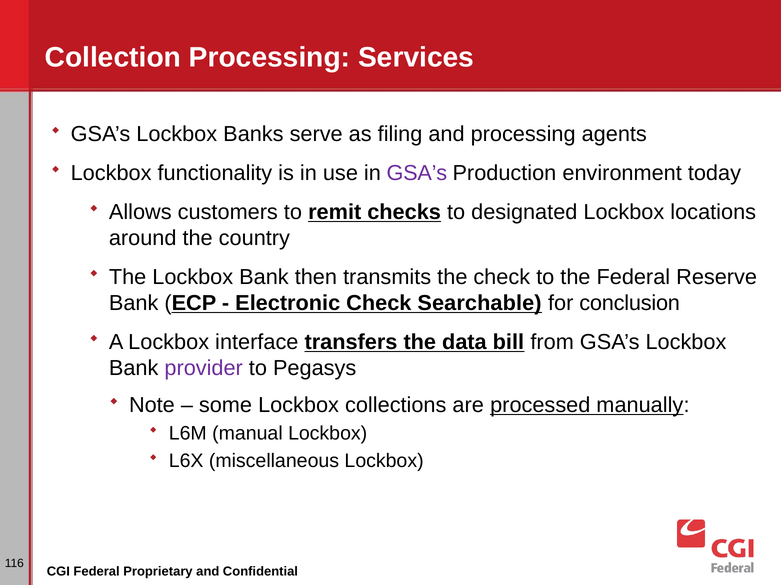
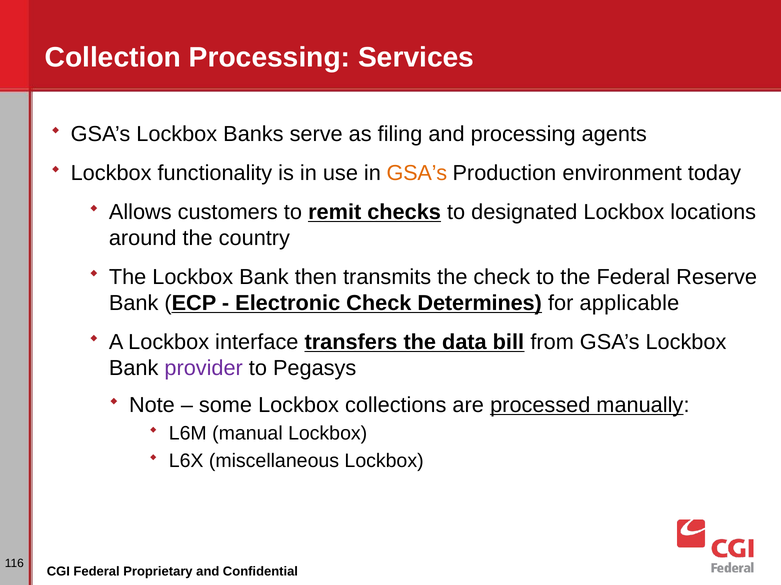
GSA’s colour: purple -> orange (417, 173)
Searchable: Searchable -> Determines (480, 303)
conclusion: conclusion -> applicable (629, 303)
